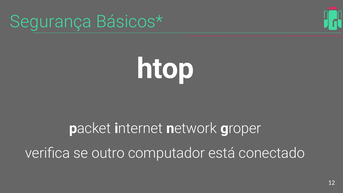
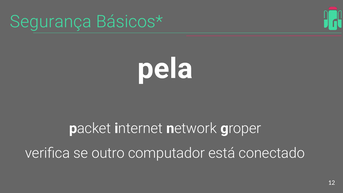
htop: htop -> pela (165, 69)
